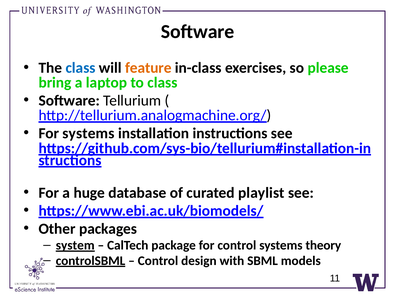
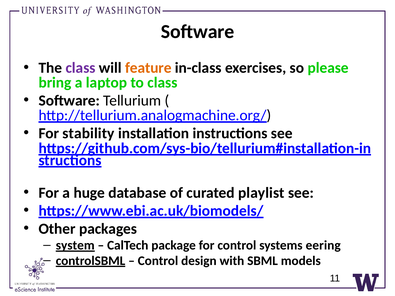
class colour: blue -> purple (81, 68)
For systems: systems -> stability (88, 133)
theory: theory -> eering (323, 246)
